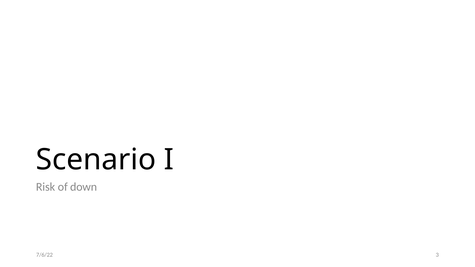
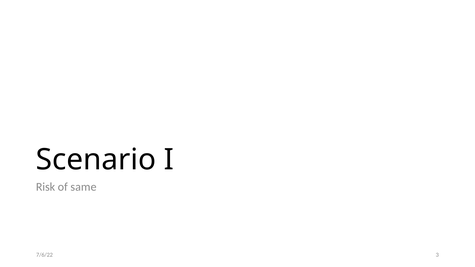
down: down -> same (83, 187)
